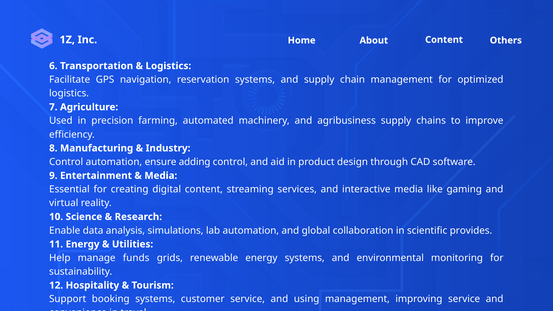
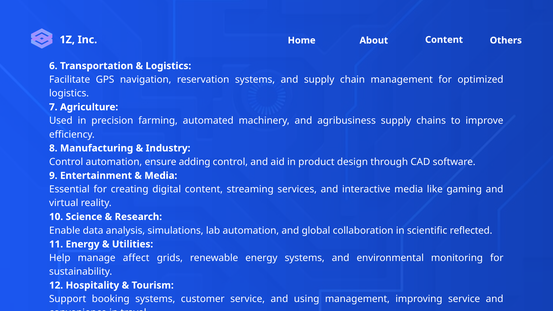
provides: provides -> reflected (471, 231)
funds: funds -> affect (136, 258)
